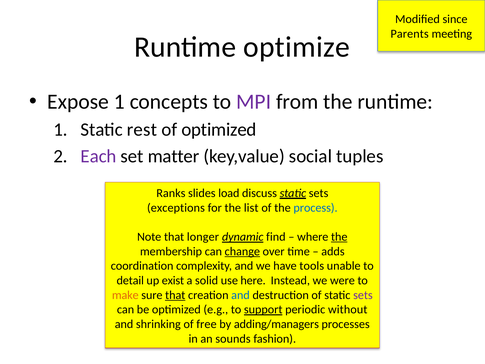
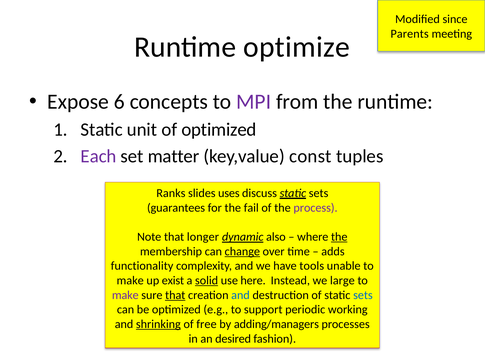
Expose 1: 1 -> 6 (119, 102)
rest: rest -> unit (142, 130)
social: social -> const (310, 156)
load: load -> uses (229, 193)
exceptions: exceptions -> guarantees (176, 208)
list: list -> fail (251, 208)
process colour: blue -> purple (316, 208)
find: find -> also (276, 237)
coordination: coordination -> functionality (142, 266)
detail: detail -> make (130, 280)
solid underline: none -> present (207, 280)
were: were -> large (342, 280)
make colour: orange -> purple (125, 295)
sets colour: purple -> blue (363, 295)
support underline: present -> none (263, 309)
without: without -> working (348, 309)
shrinking underline: none -> present (158, 324)
sounds: sounds -> desired (233, 339)
